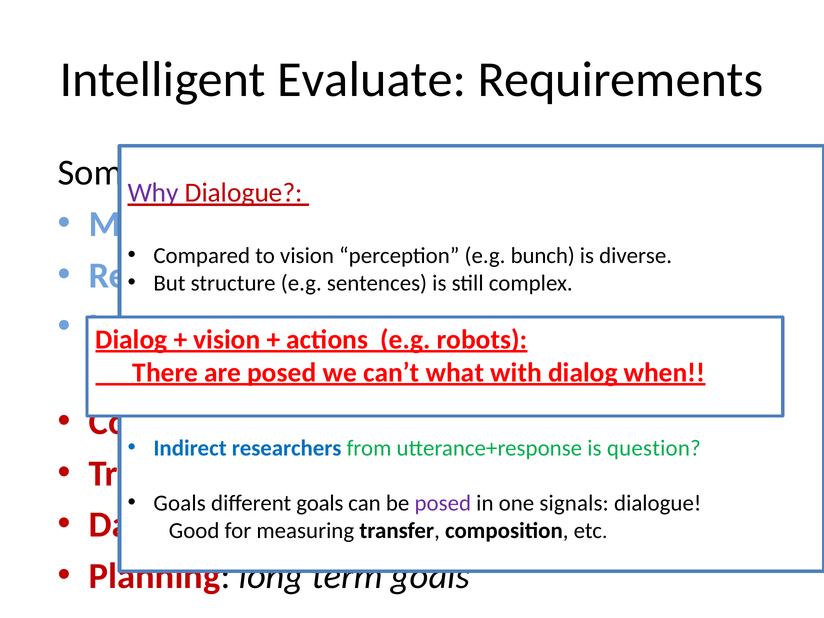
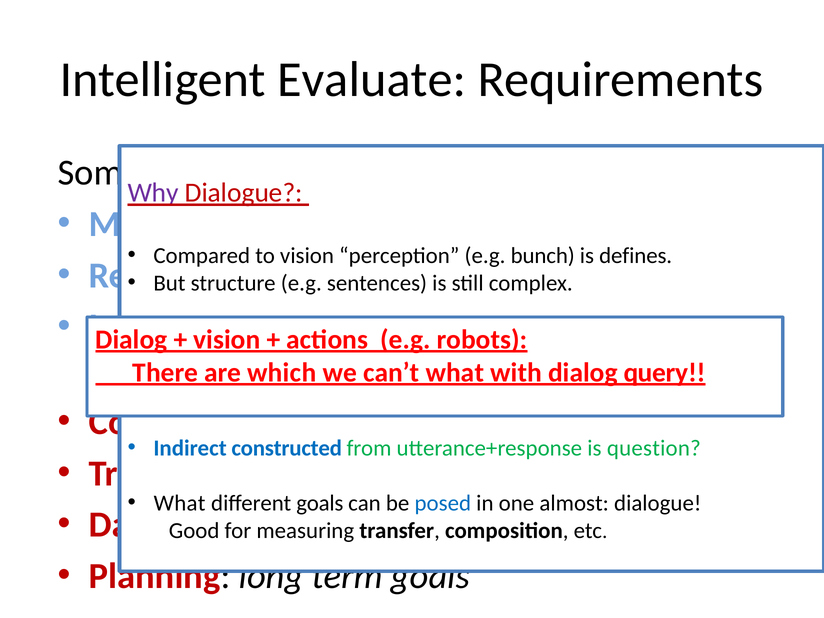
diverse: diverse -> defines (636, 256)
are posed: posed -> which (282, 373)
when: when -> query (665, 373)
researchers: researchers -> constructed (287, 448)
Goals: Goals -> What (180, 503)
posed colour: purple -> blue (443, 503)
one signals: signals -> almost (574, 503)
